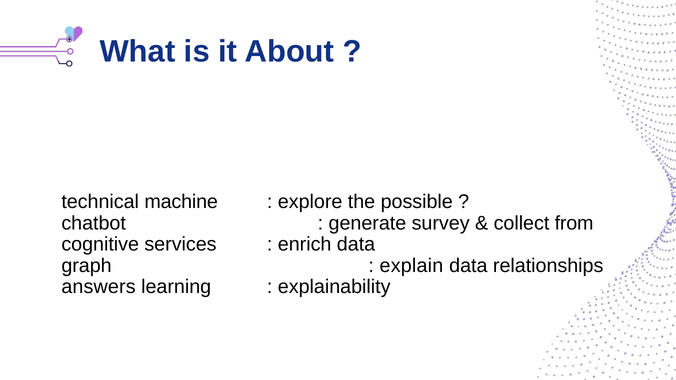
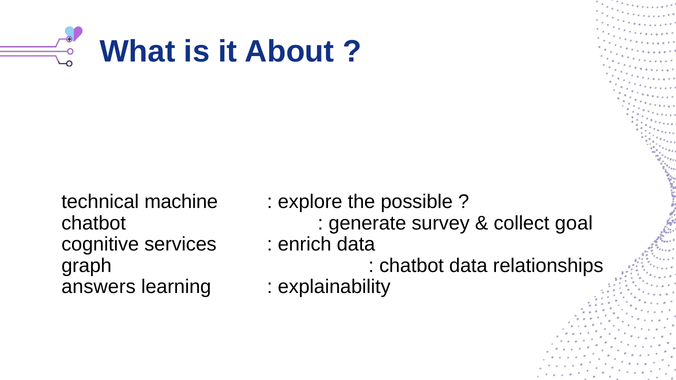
from: from -> goal (574, 223)
explain: explain -> chatbot (412, 266)
